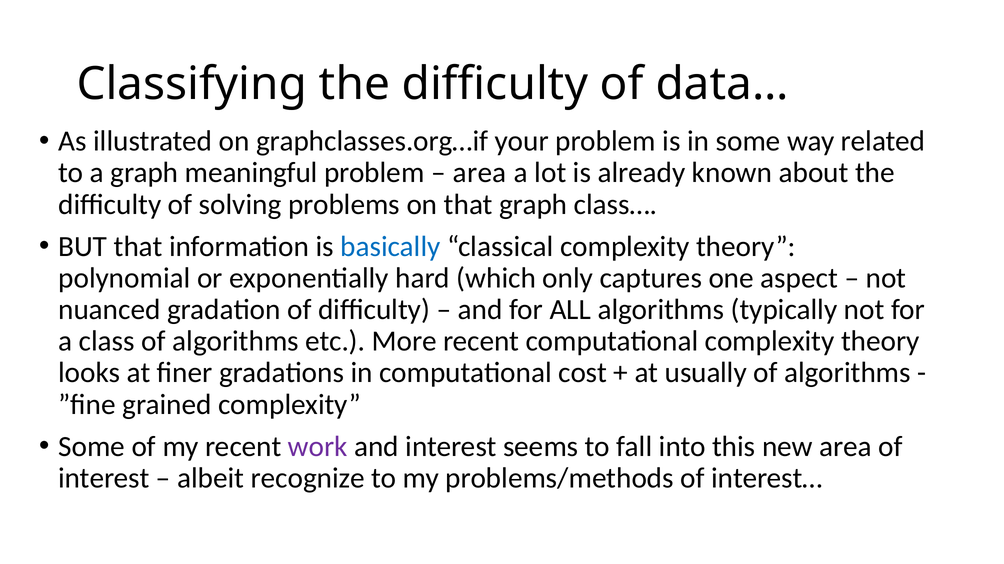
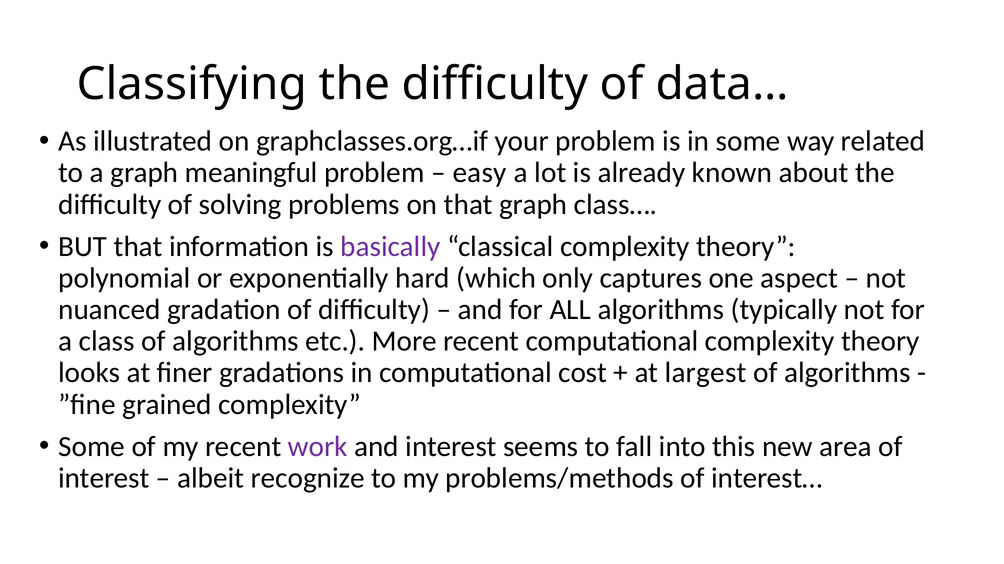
area: area -> easy (480, 173)
basically colour: blue -> purple (390, 247)
usually: usually -> largest (706, 373)
